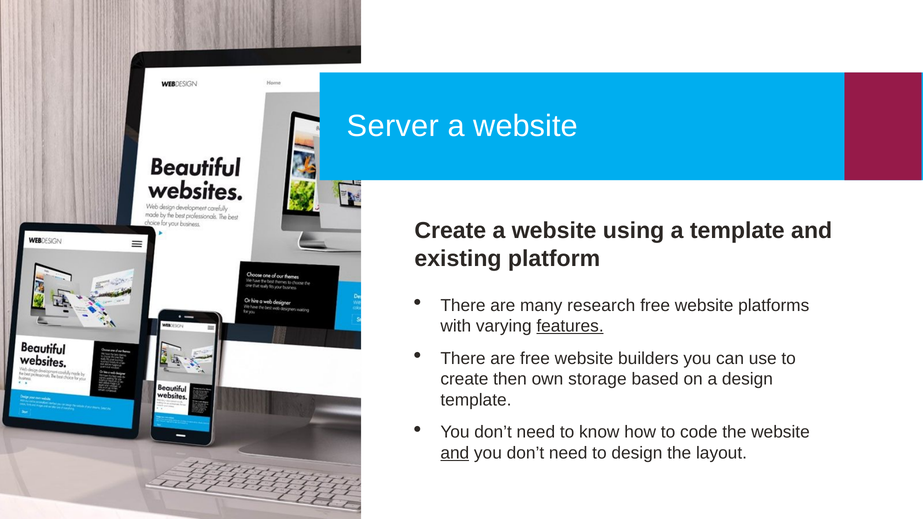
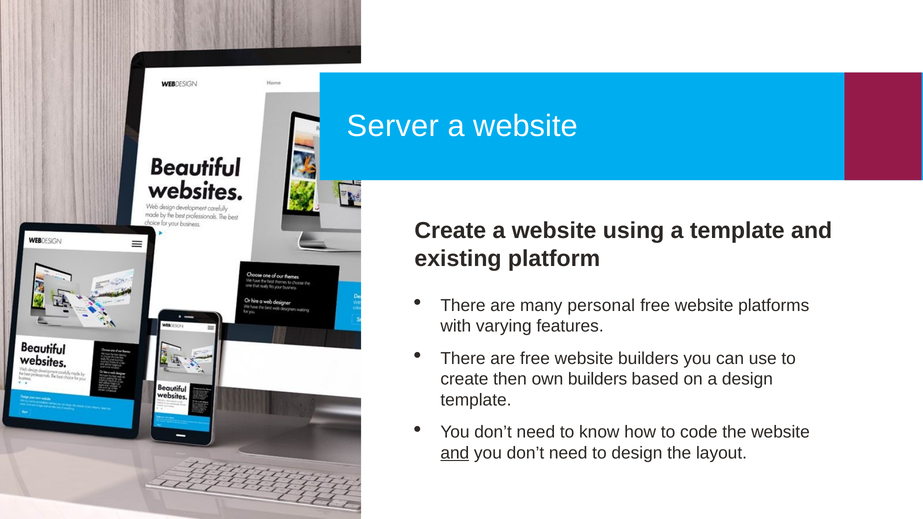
research: research -> personal (601, 305)
features underline: present -> none (570, 326)
own storage: storage -> builders (598, 379)
